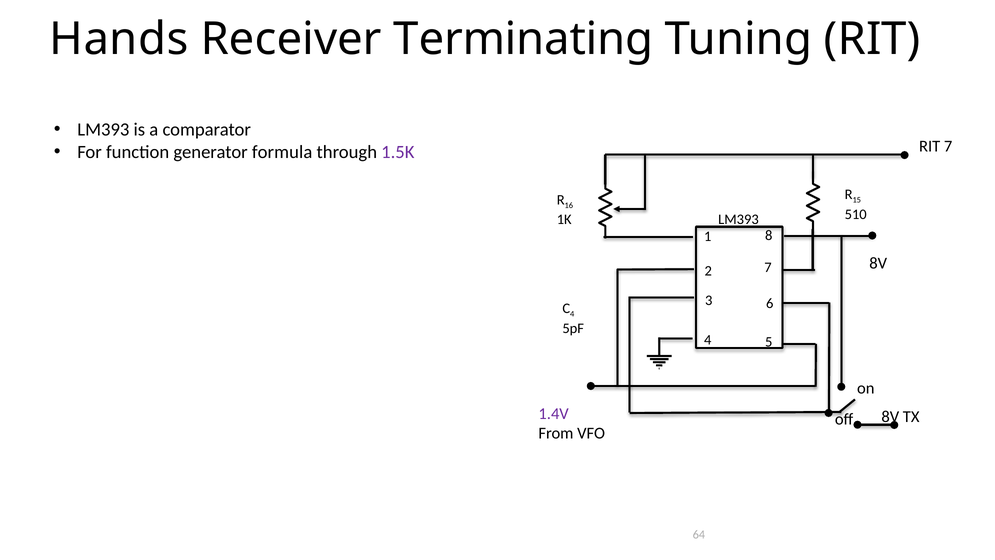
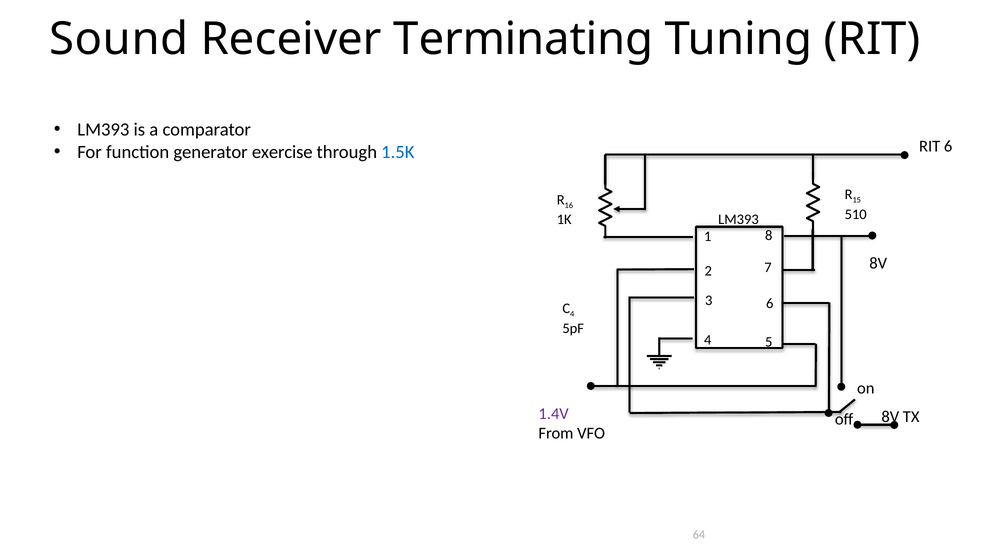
Hands: Hands -> Sound (119, 39)
RIT 7: 7 -> 6 (948, 146)
formula: formula -> exercise (282, 152)
1.5K colour: purple -> blue (398, 152)
